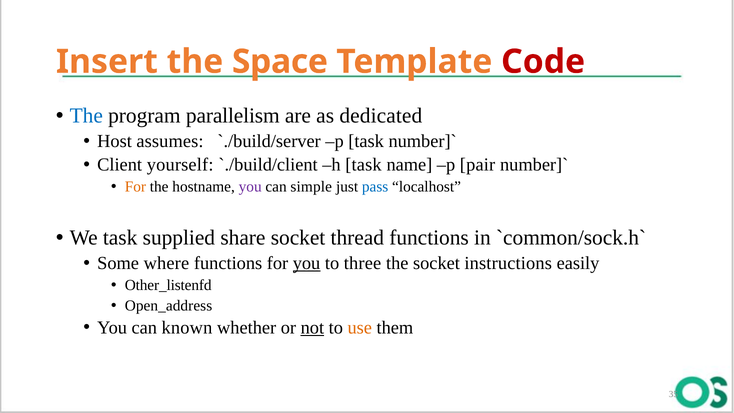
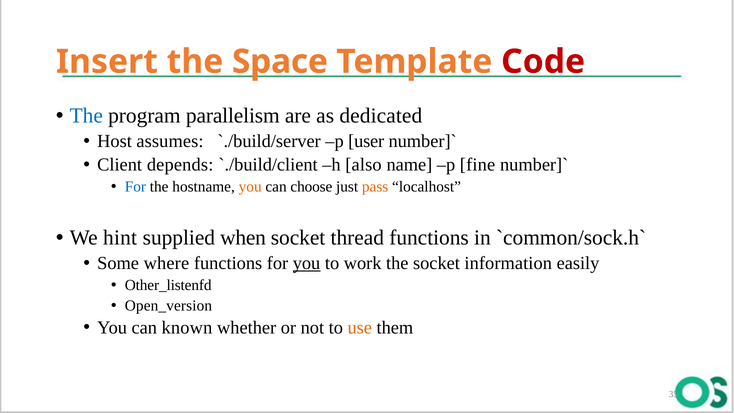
p task: task -> user (366, 141)
yourself: yourself -> depends (180, 165)
h task: task -> also (363, 165)
pair: pair -> fine (478, 165)
For colour: orange -> blue (135, 187)
you colour: purple -> orange (250, 187)
simple: simple -> choose (311, 187)
pass colour: blue -> orange (375, 187)
We task: task -> hint (120, 238)
share: share -> when (243, 238)
three: three -> work (363, 263)
instructions: instructions -> information (508, 263)
Open_address: Open_address -> Open_version (168, 306)
not underline: present -> none (312, 327)
